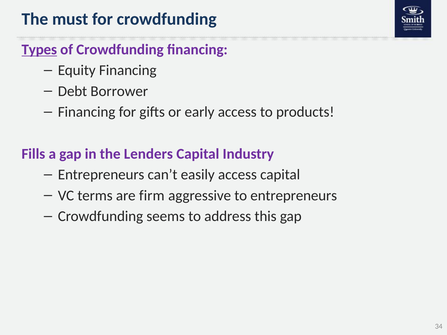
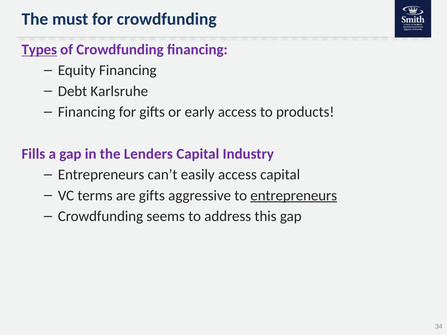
Borrower: Borrower -> Karlsruhe (119, 91)
are firm: firm -> gifts (152, 196)
entrepreneurs underline: none -> present (294, 196)
